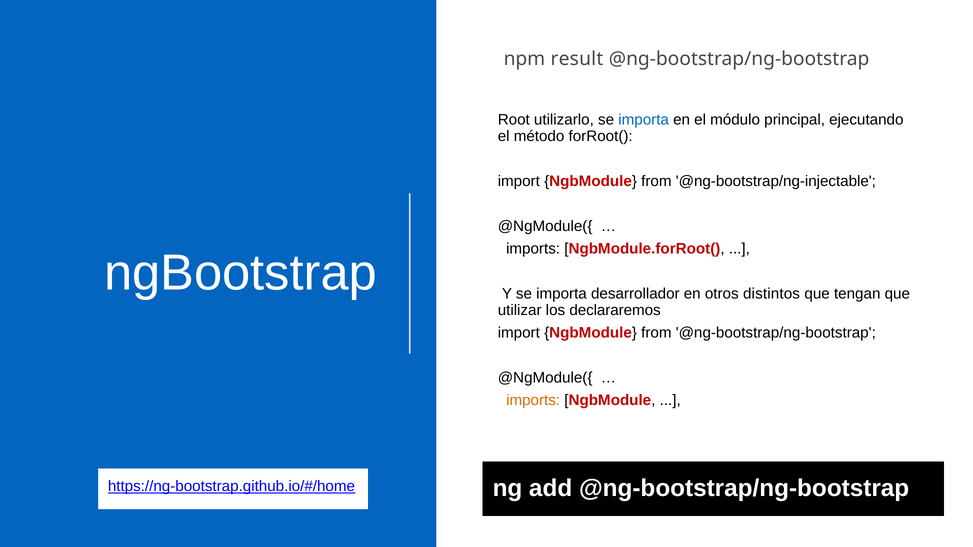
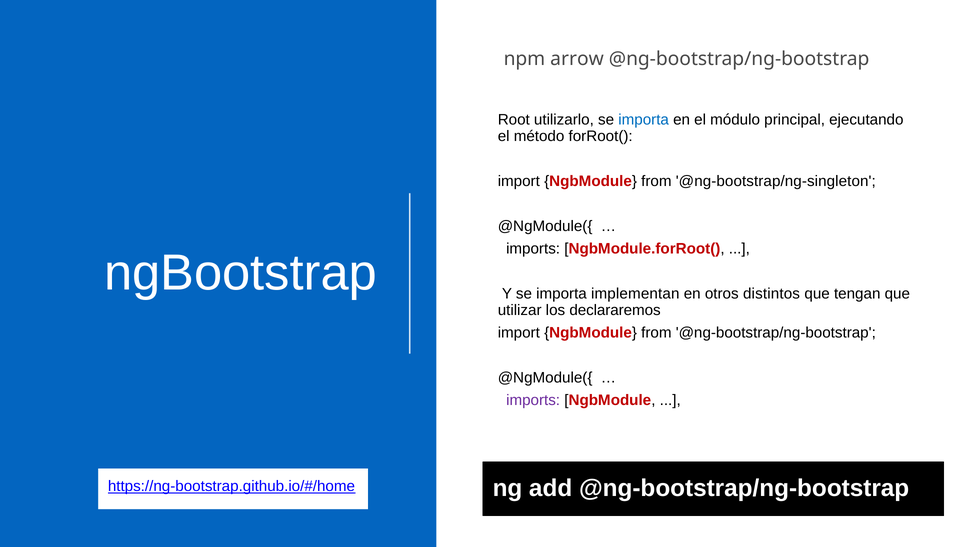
result: result -> arrow (577, 59)
@ng-bootstrap/ng-injectable: @ng-bootstrap/ng-injectable -> @ng-bootstrap/ng-singleton (776, 181)
desarrollador: desarrollador -> implementan (635, 294)
imports colour: orange -> purple (533, 400)
